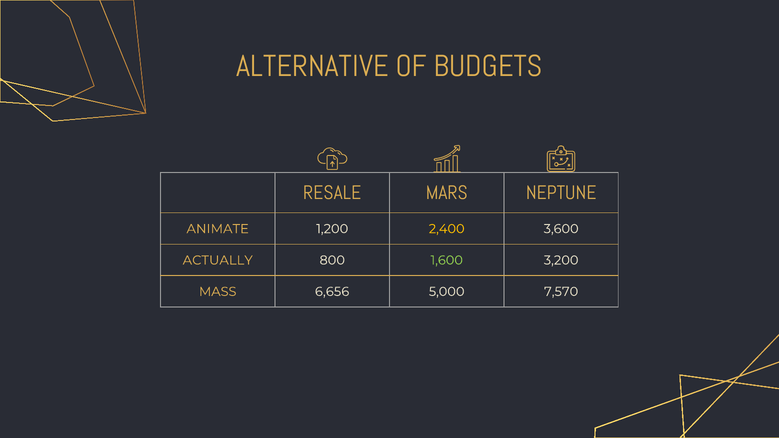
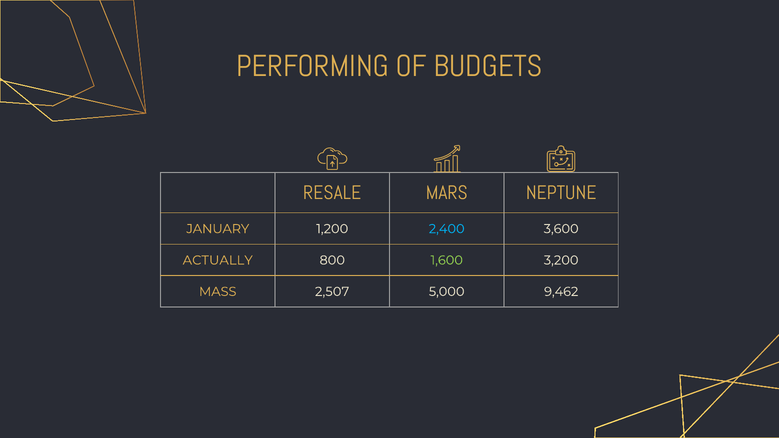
ALTERNATIVE: ALTERNATIVE -> PERFORMING (313, 66)
ANIMATE: ANIMATE -> JANUARY (218, 229)
2,400 colour: yellow -> light blue (447, 229)
6,656: 6,656 -> 2,507 (332, 292)
7,570: 7,570 -> 9,462 (561, 292)
